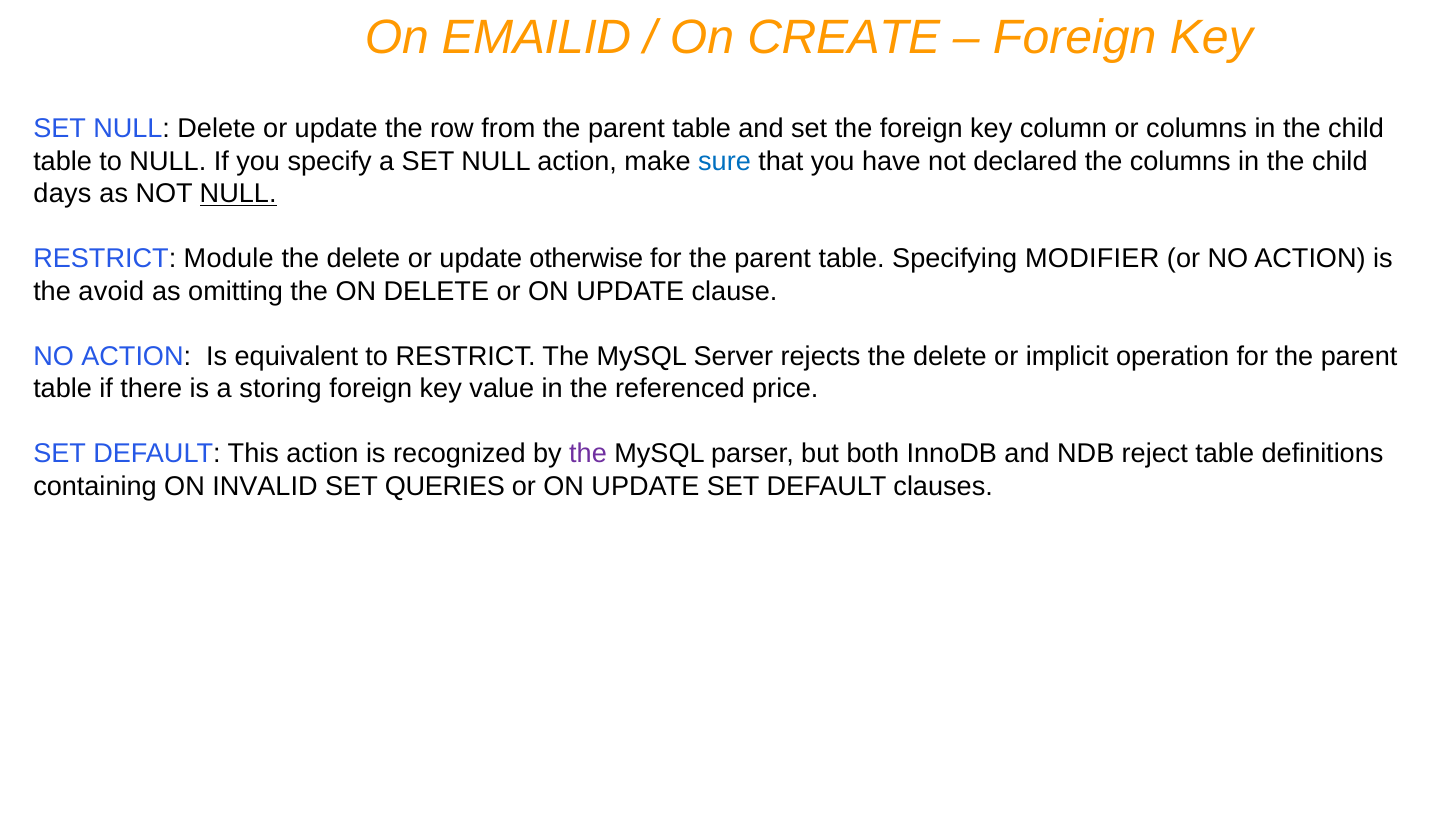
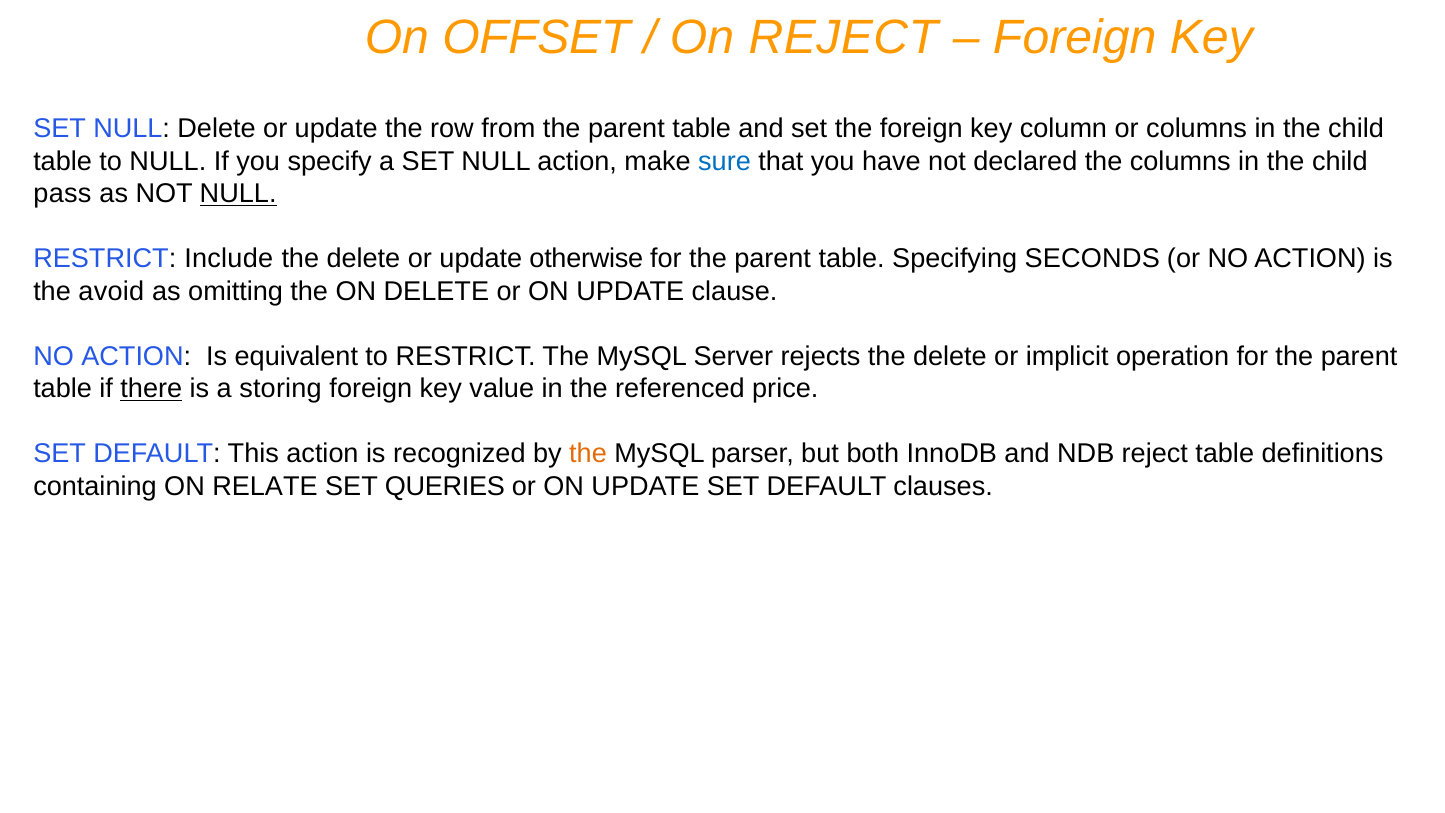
EMAILID: EMAILID -> OFFSET (536, 38)
On CREATE: CREATE -> REJECT (843, 38)
days: days -> pass (62, 194)
Module: Module -> Include (229, 259)
MODIFIER: MODIFIER -> SECONDS (1092, 259)
there underline: none -> present (151, 389)
the colour: purple -> orange (588, 454)
INVALID: INVALID -> RELATE (265, 486)
